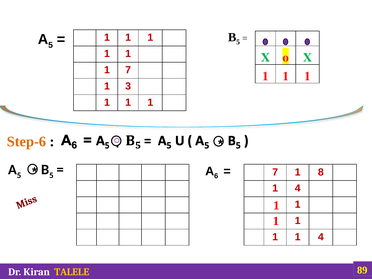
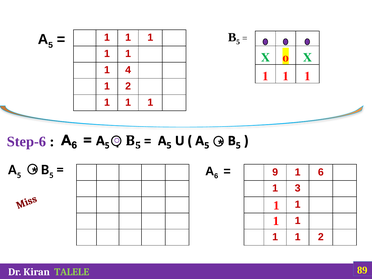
1 7: 7 -> 4 (128, 70)
3: 3 -> 2 (128, 86)
Step-6 colour: orange -> purple (26, 142)
7: 7 -> 9 (275, 172)
1 8: 8 -> 6 (321, 172)
4: 4 -> 3 (298, 188)
1 1 4: 4 -> 2 (321, 237)
TALELE colour: yellow -> light green (72, 272)
